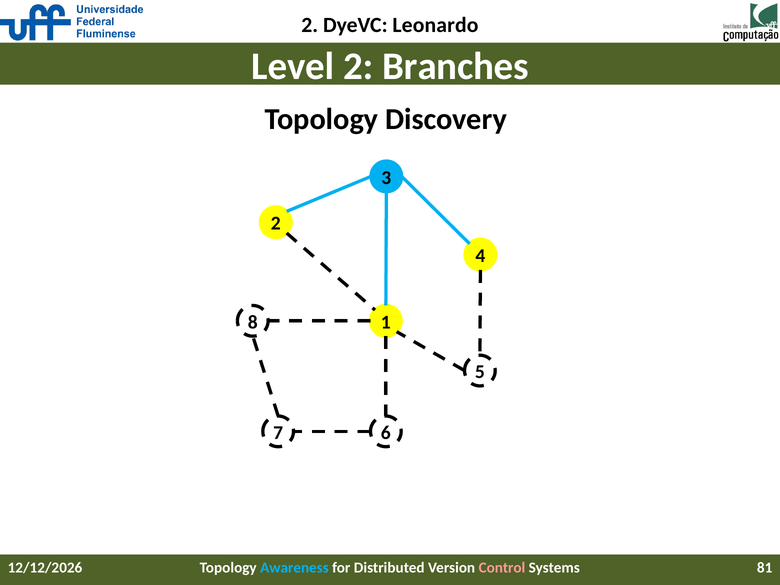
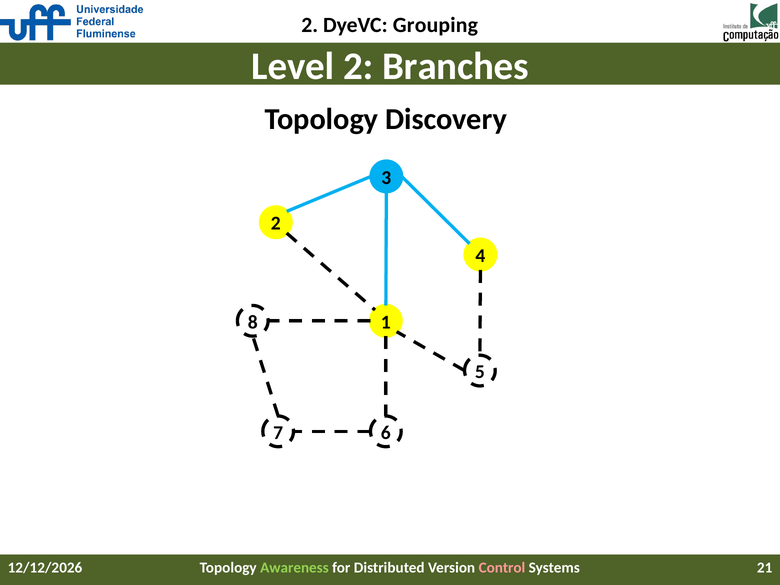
Leonardo: Leonardo -> Grouping (435, 25)
Awareness colour: light blue -> light green (294, 568)
81: 81 -> 21 (765, 568)
